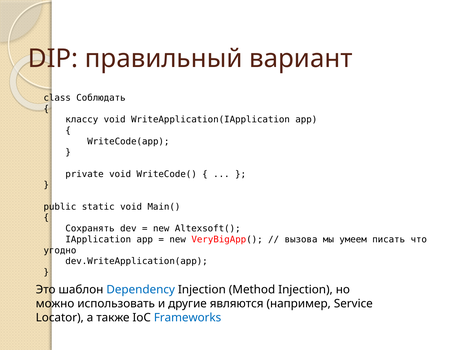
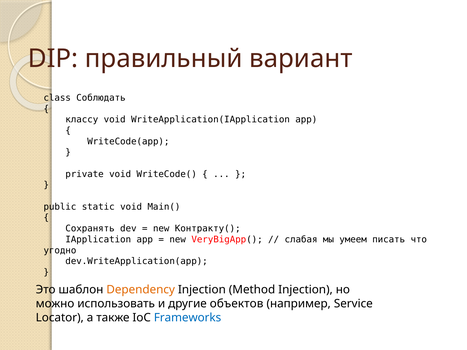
Altexsoft(: Altexsoft( -> Контракту( (208, 229)
вызова: вызова -> слабая (301, 240)
Dependency colour: blue -> orange (141, 290)
являются: являются -> объектов (237, 304)
